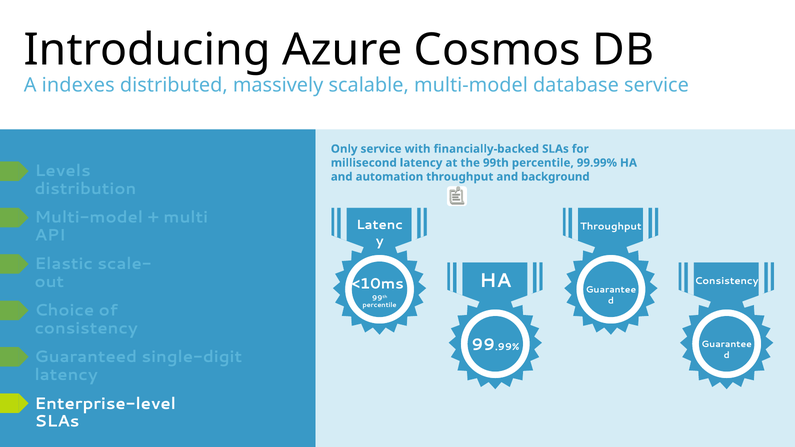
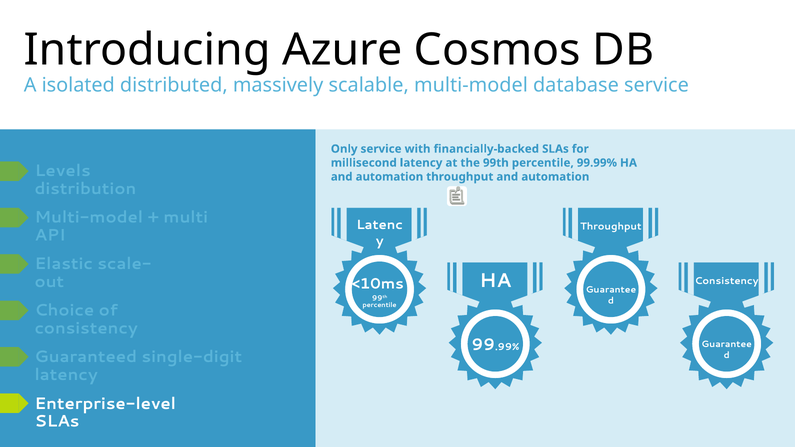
indexes: indexes -> isolated (78, 85)
throughput and background: background -> automation (555, 177)
